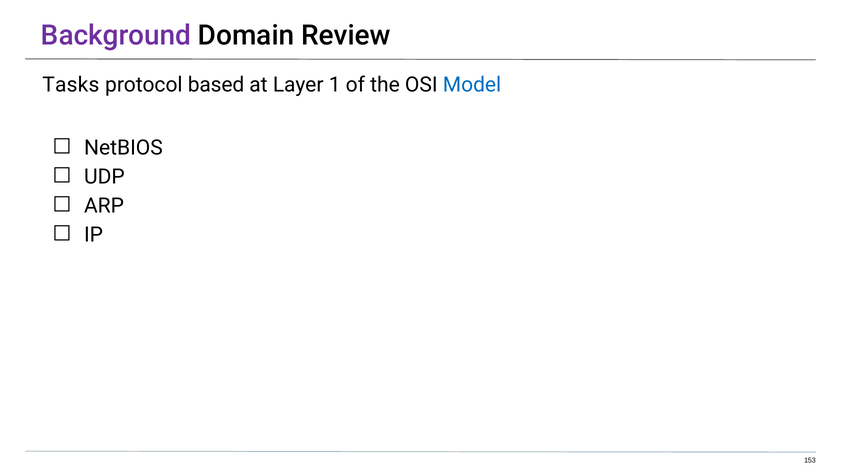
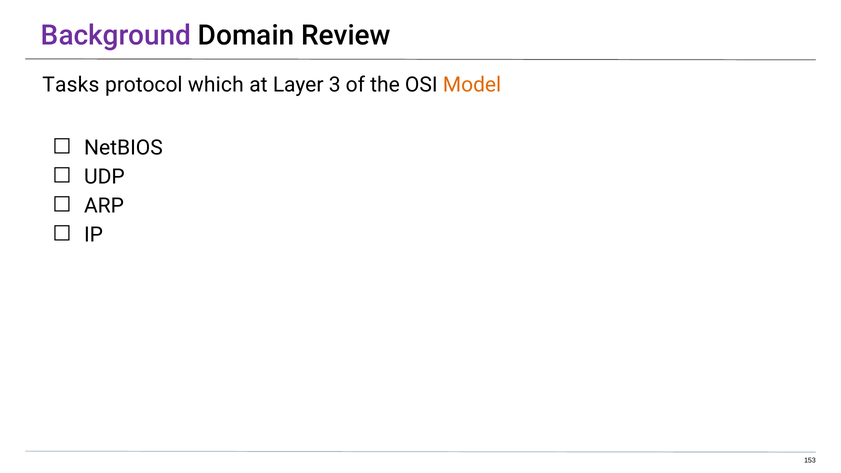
based: based -> which (216, 85)
1: 1 -> 3 (335, 85)
Model colour: blue -> orange (472, 85)
